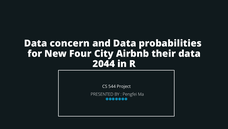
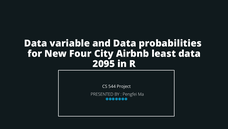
concern: concern -> variable (70, 43)
their: their -> least (164, 53)
2044: 2044 -> 2095 (104, 64)
